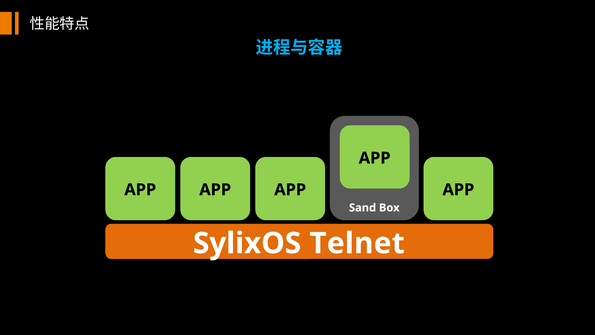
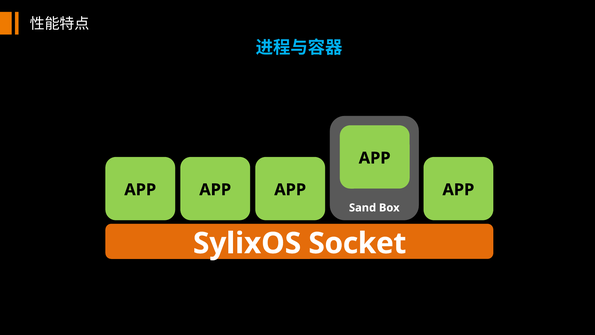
Telnet: Telnet -> Socket (357, 243)
